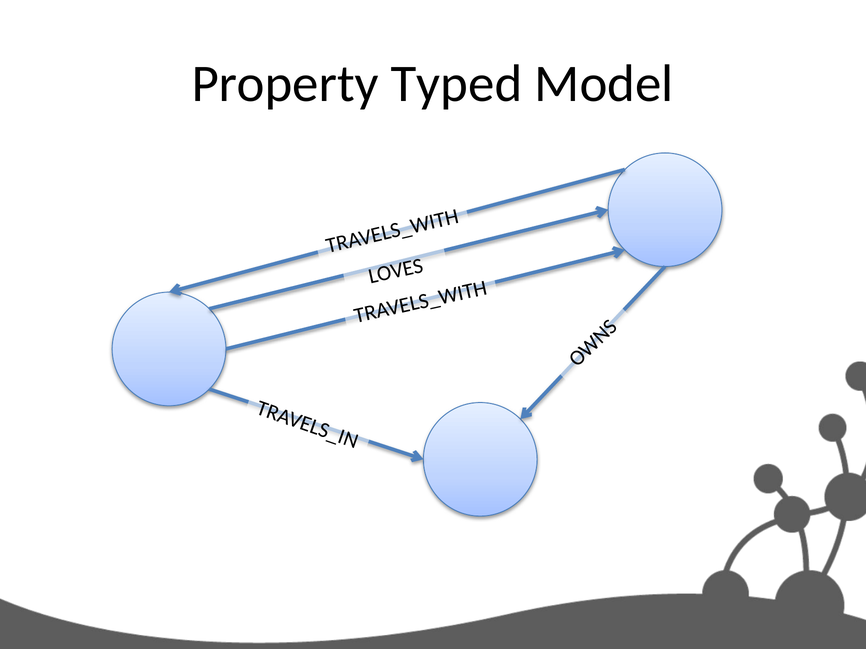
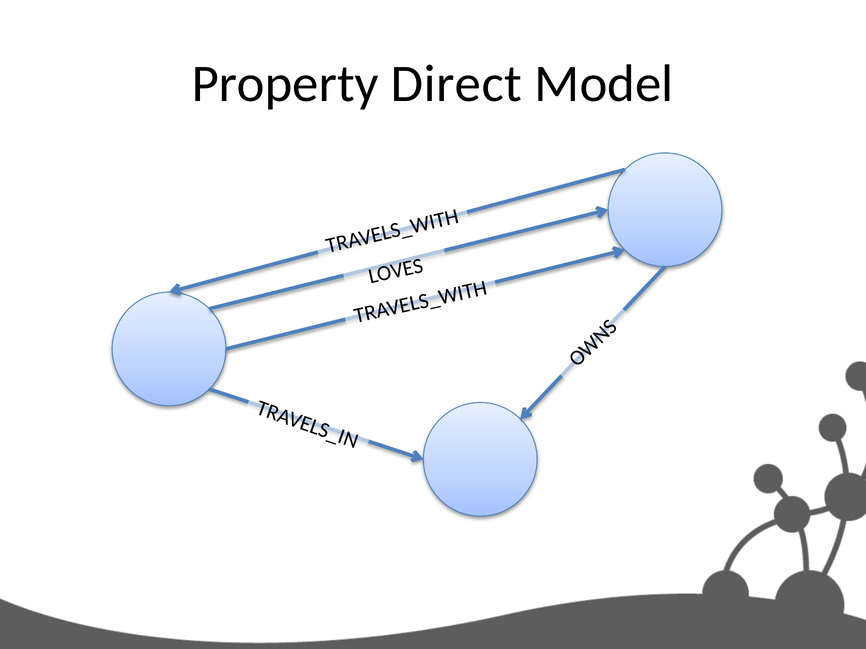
Typed: Typed -> Direct (456, 84)
